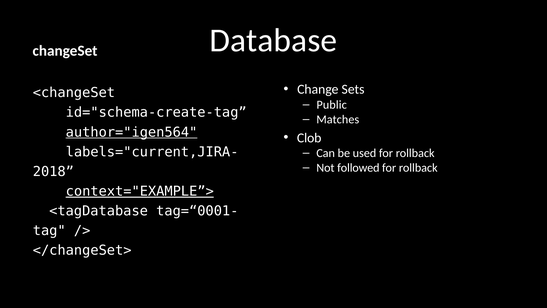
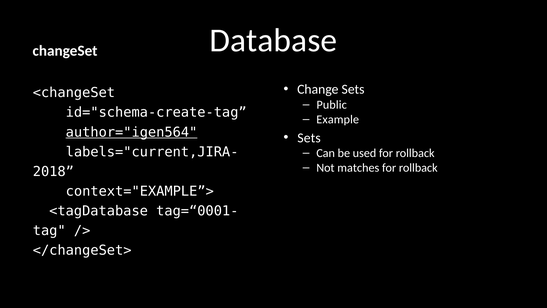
Matches: Matches -> Example (338, 119)
Clob: Clob -> Sets (309, 138)
followed: followed -> matches (358, 168)
context="EXAMPLE”> underline: present -> none (140, 191)
